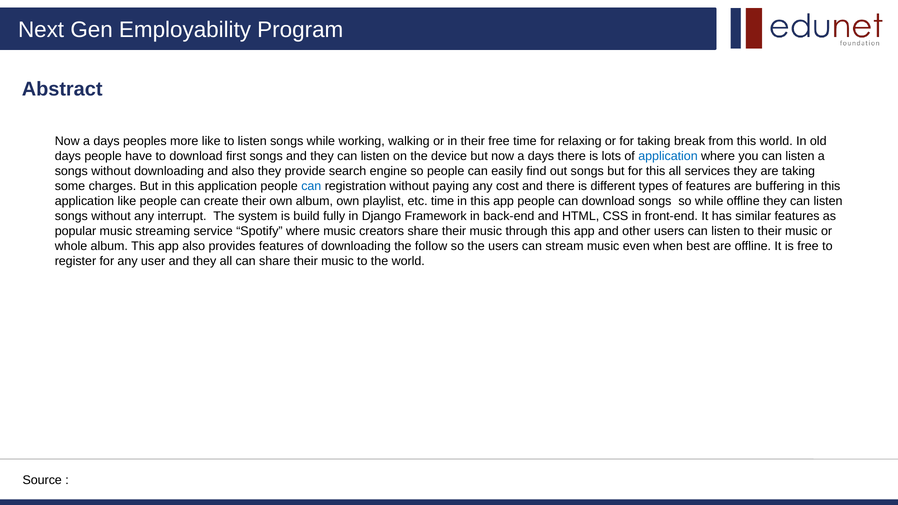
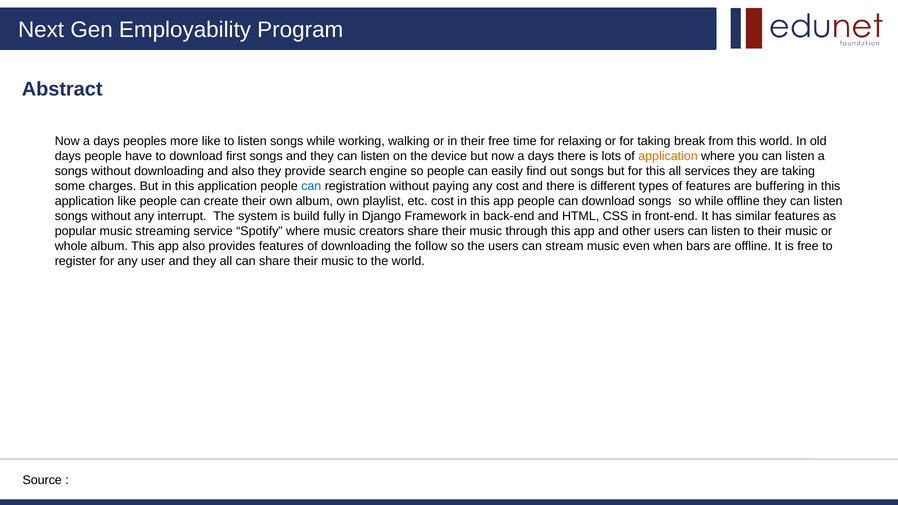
application colour: blue -> orange (668, 156)
etc time: time -> cost (442, 201)
best: best -> bars (698, 246)
